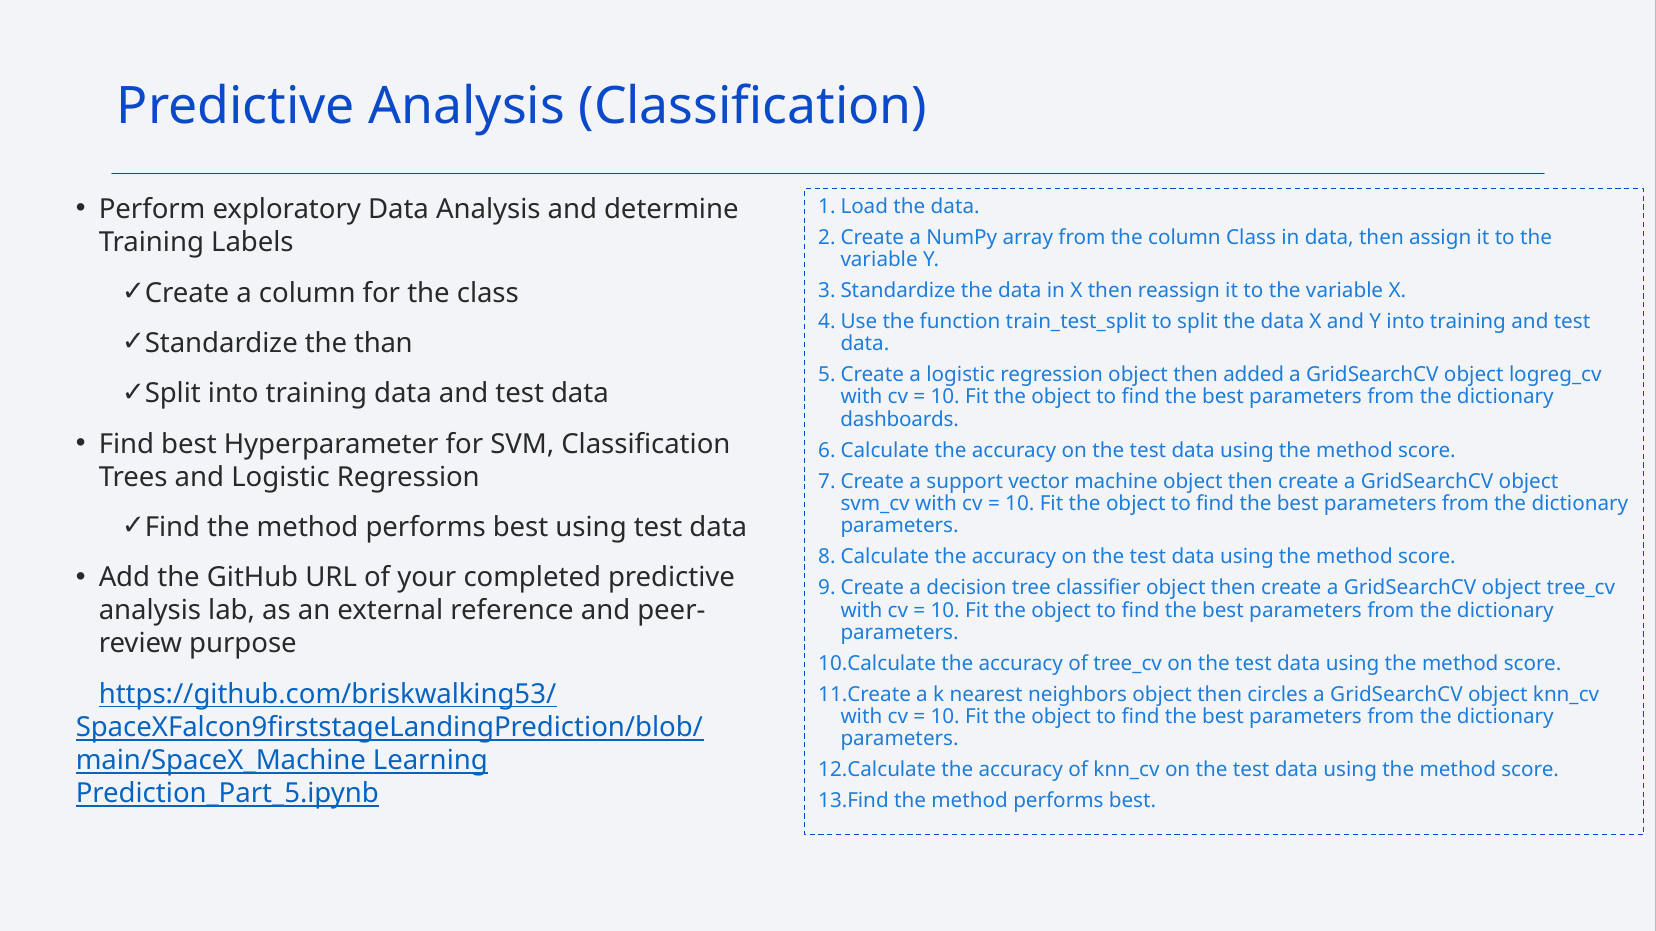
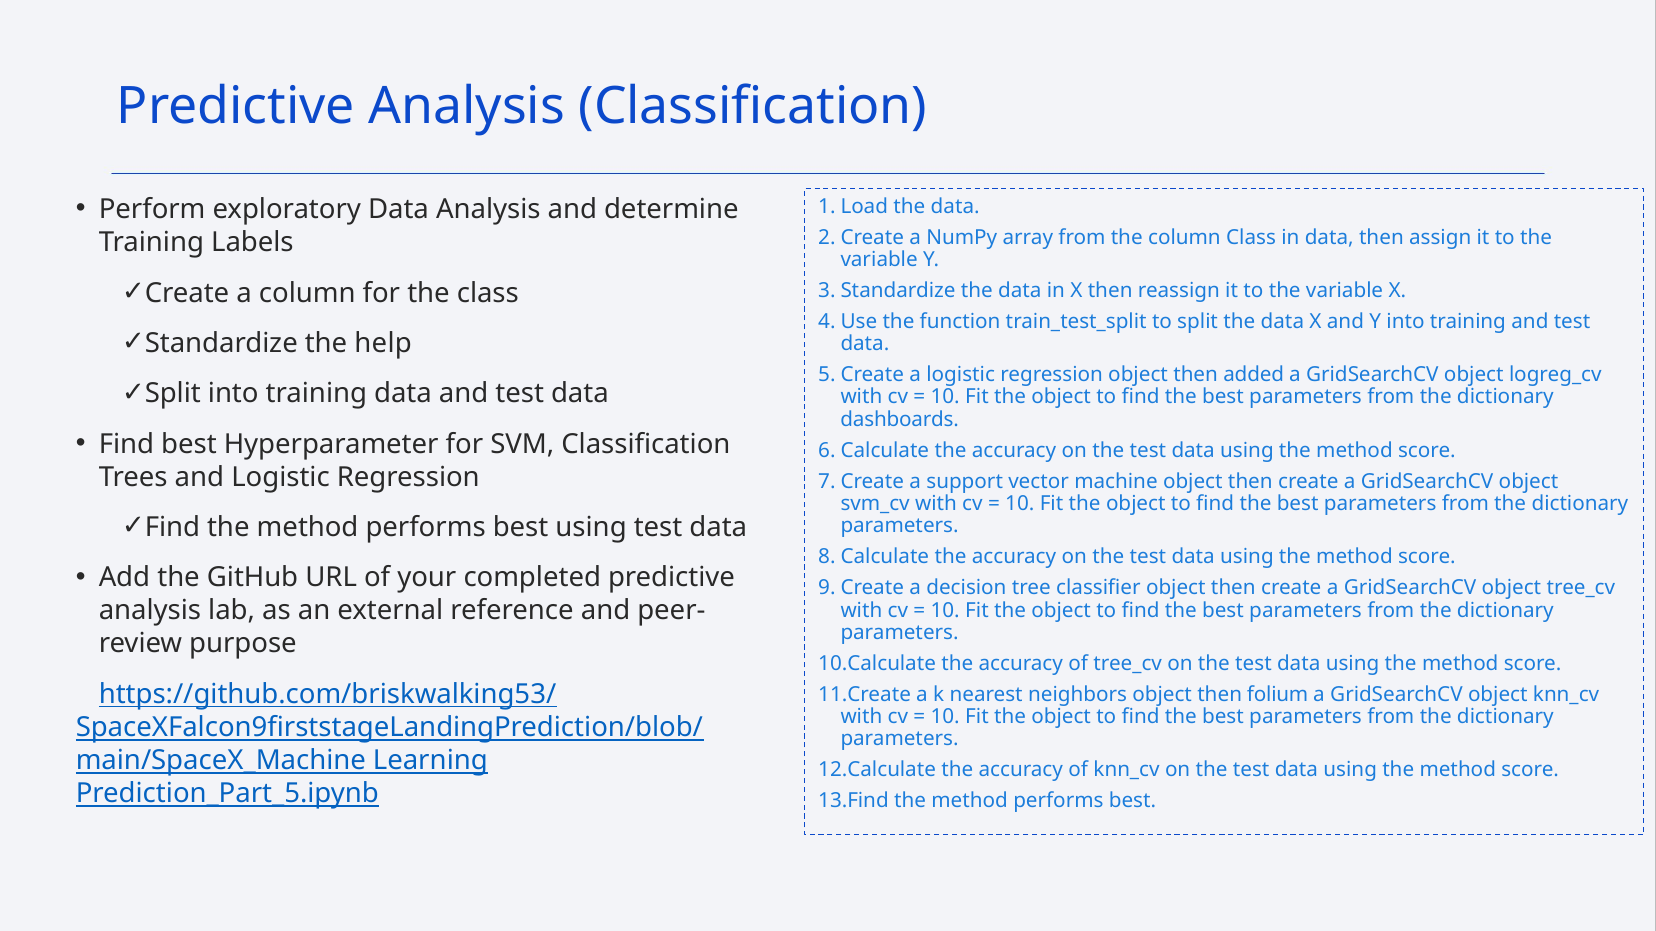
than: than -> help (383, 343)
circles: circles -> folium (1278, 695)
